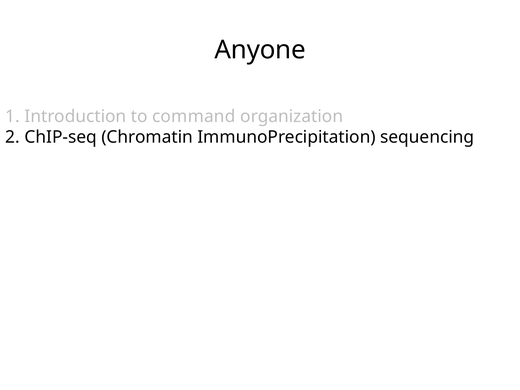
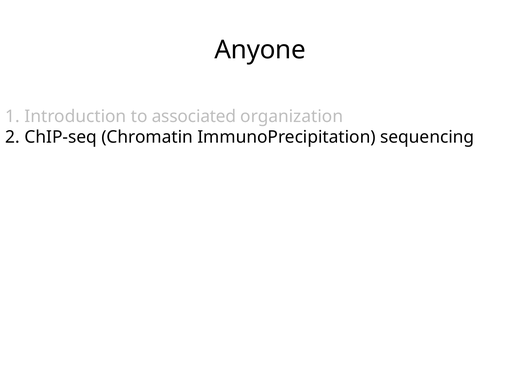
command: command -> associated (194, 116)
